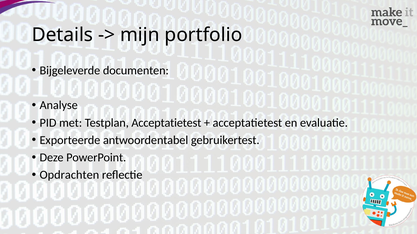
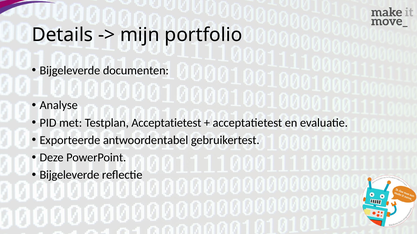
Opdrachten: Opdrachten -> Bijgeleverde (69, 175)
